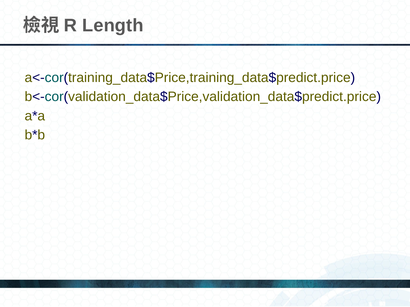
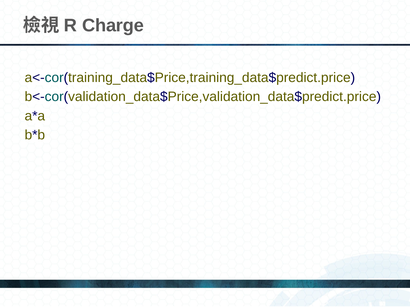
Length: Length -> Charge (113, 26)
